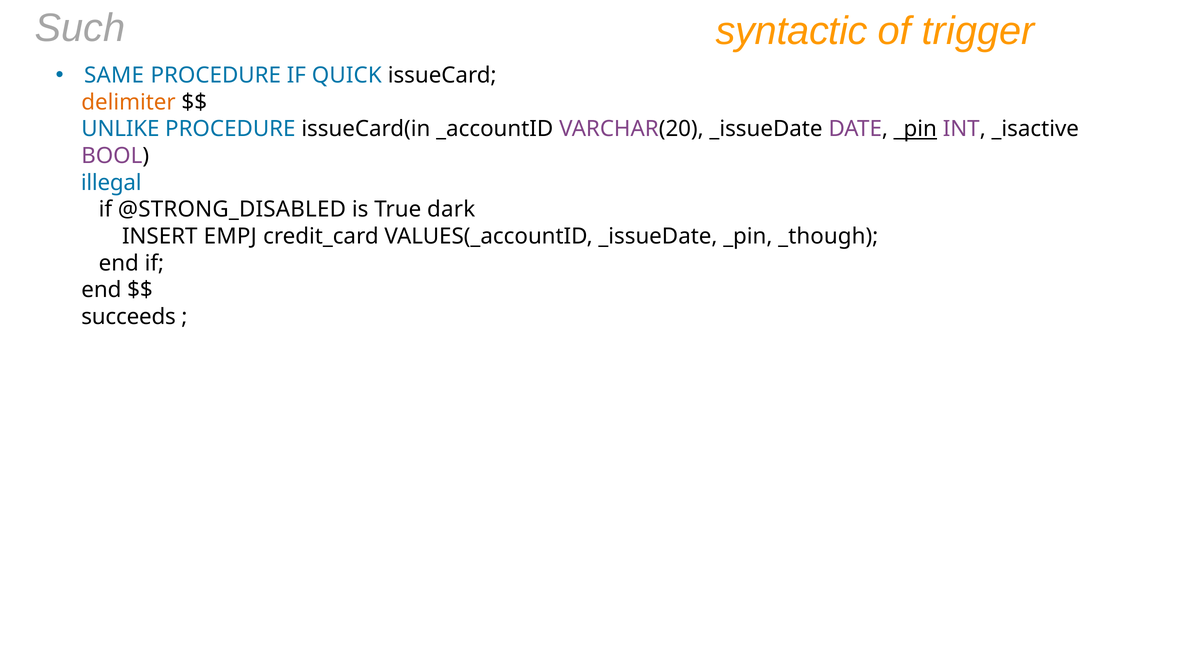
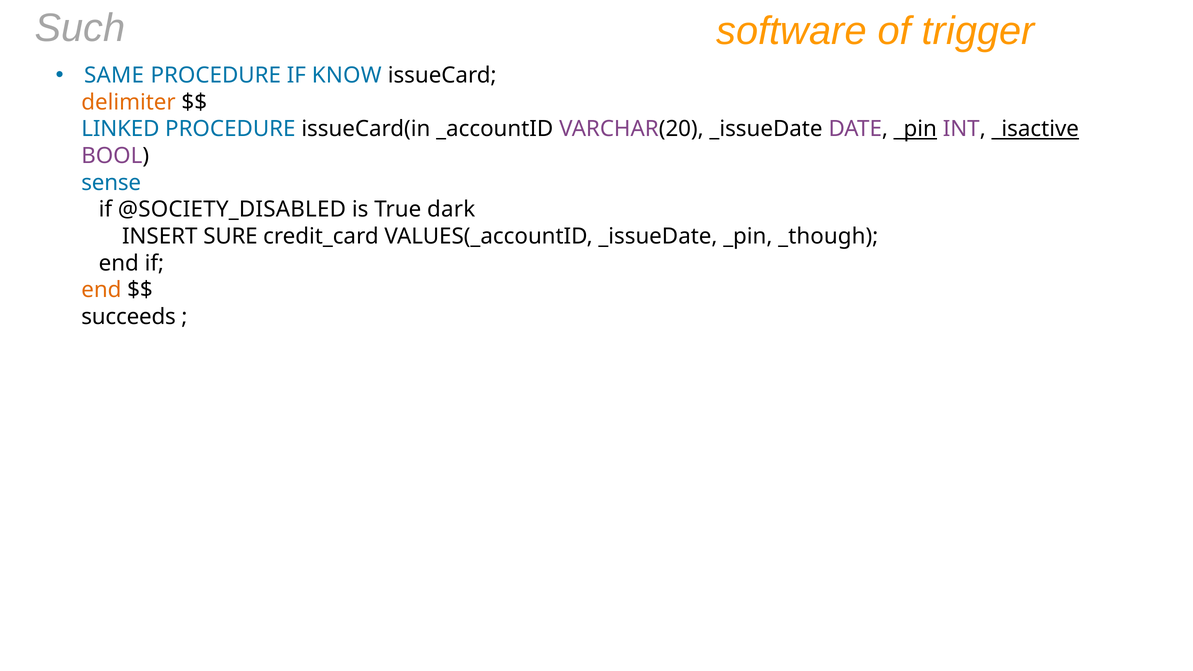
syntactic: syntactic -> software (791, 31)
QUICK: QUICK -> KNOW (347, 75)
UNLIKE: UNLIKE -> LINKED (120, 129)
_isactive underline: none -> present (1035, 129)
illegal: illegal -> sense (111, 183)
@STRONG_DISABLED: @STRONG_DISABLED -> @SOCIETY_DISABLED (232, 210)
EMPJ: EMPJ -> SURE (230, 236)
end colour: black -> orange (101, 290)
